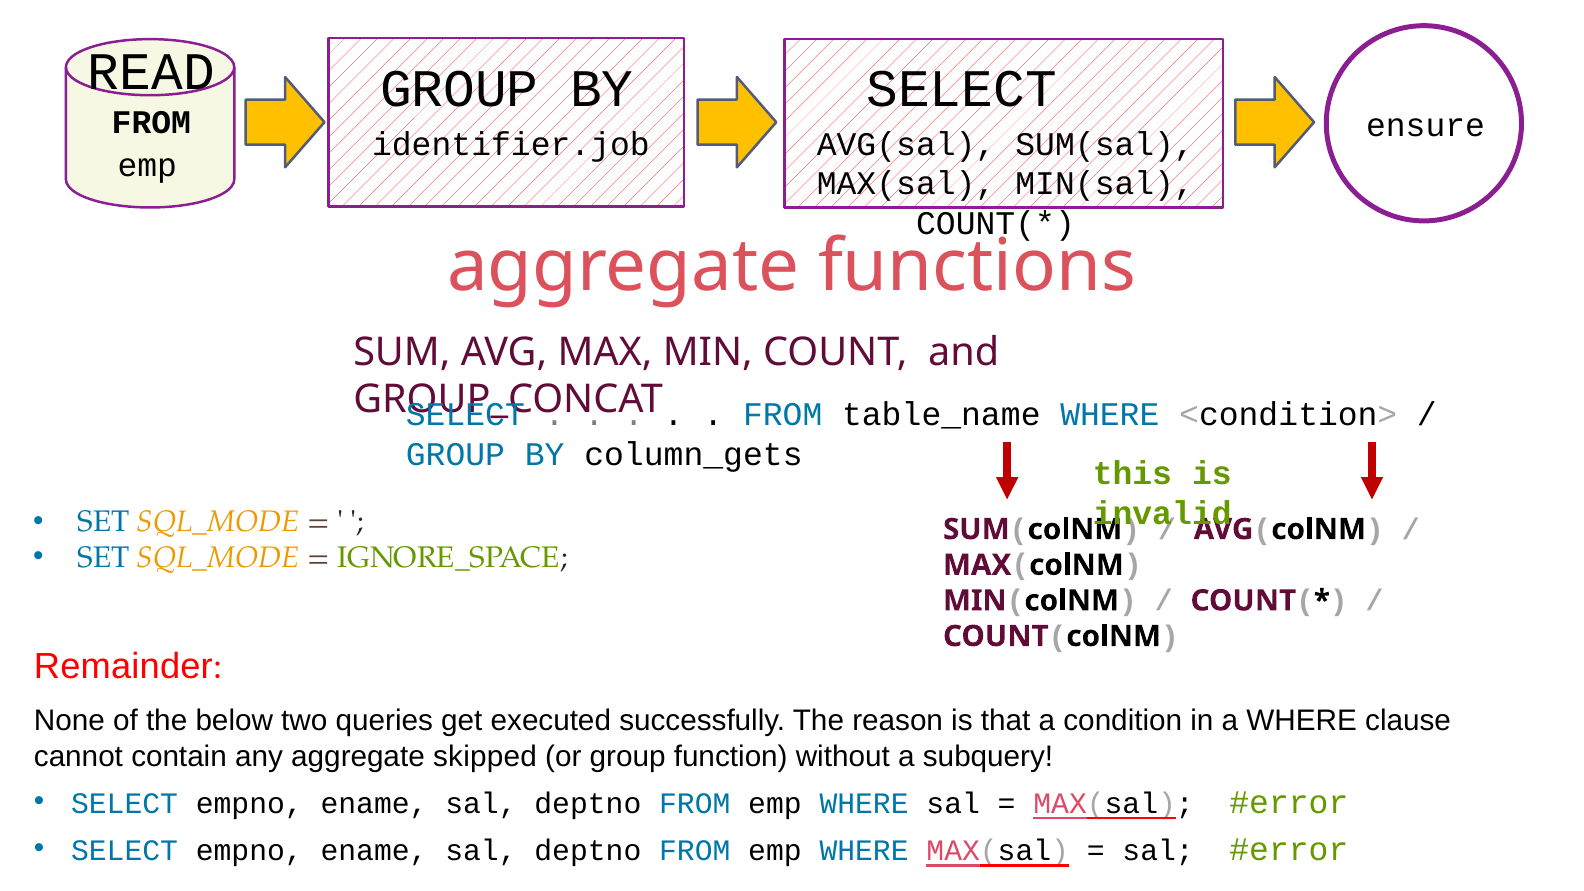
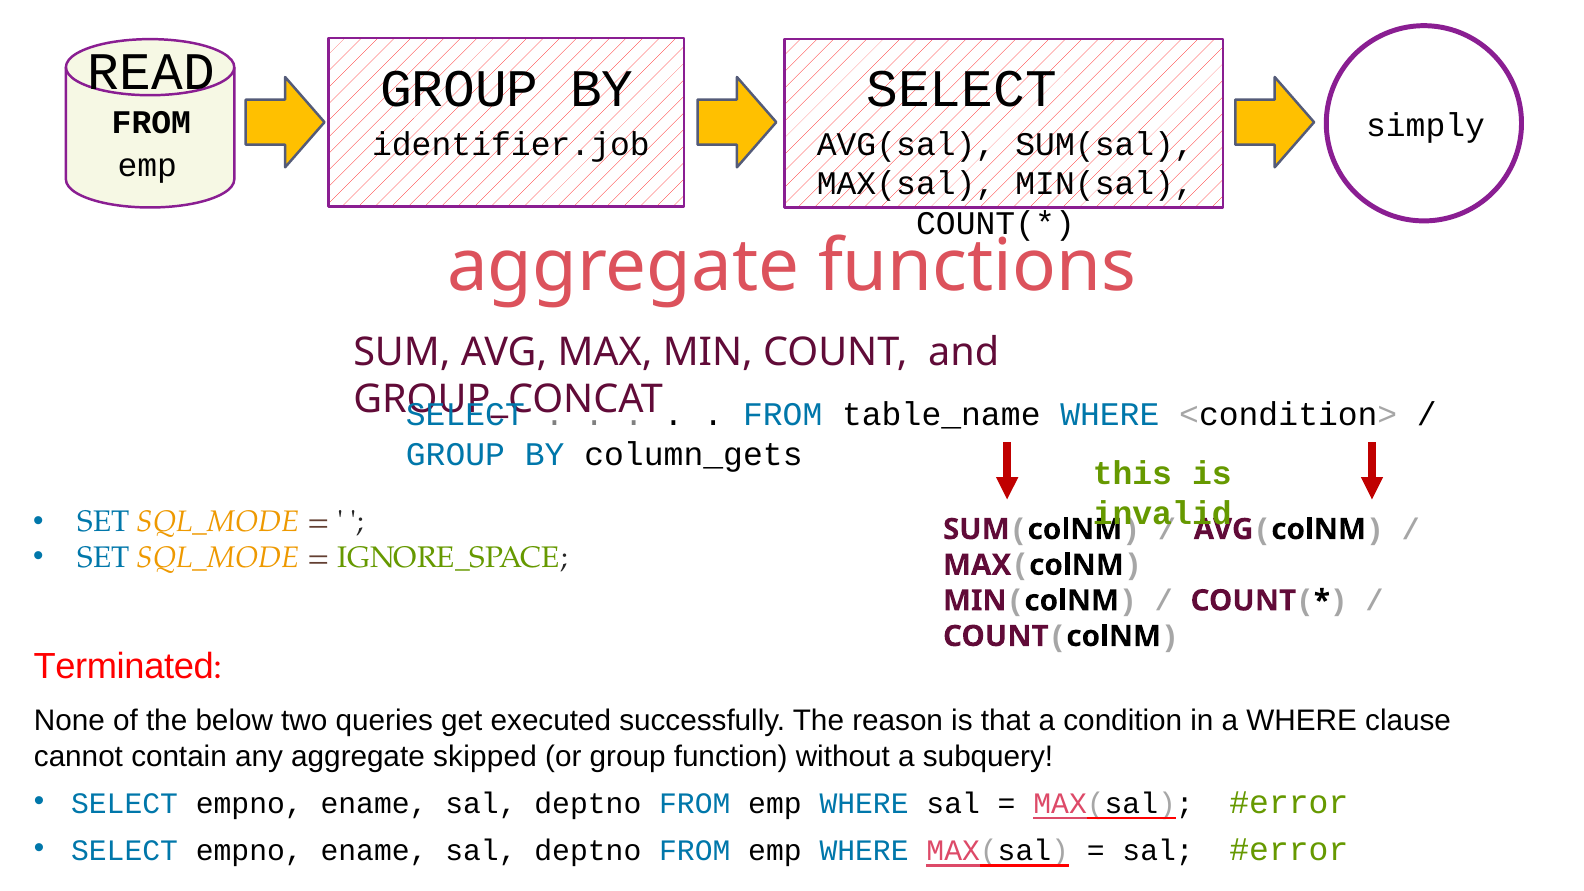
ensure: ensure -> simply (1426, 125)
Remainder: Remainder -> Terminated (124, 666)
